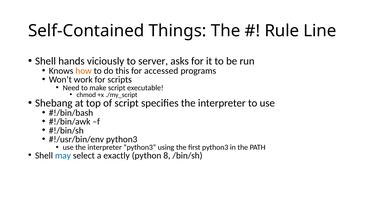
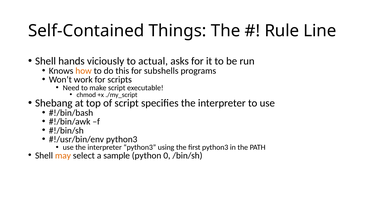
server: server -> actual (153, 61)
accessed: accessed -> subshells (161, 71)
may colour: blue -> orange (63, 156)
exactly: exactly -> sample (117, 156)
8: 8 -> 0 (167, 156)
